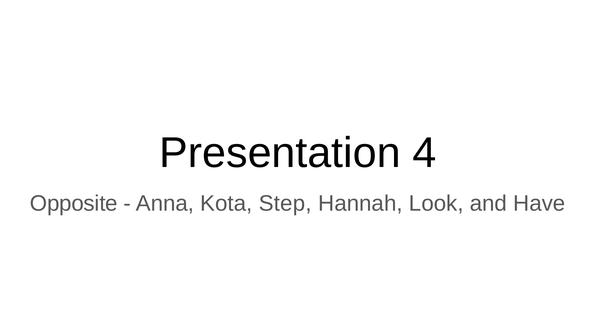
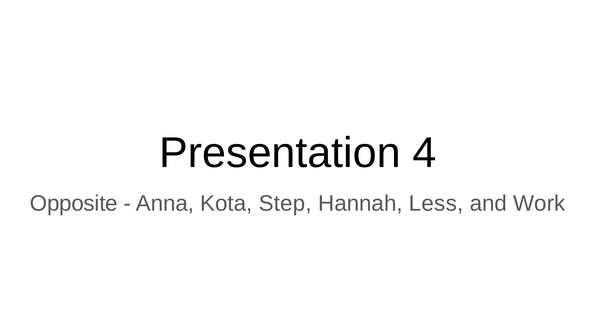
Look: Look -> Less (436, 204)
Have: Have -> Work (539, 204)
